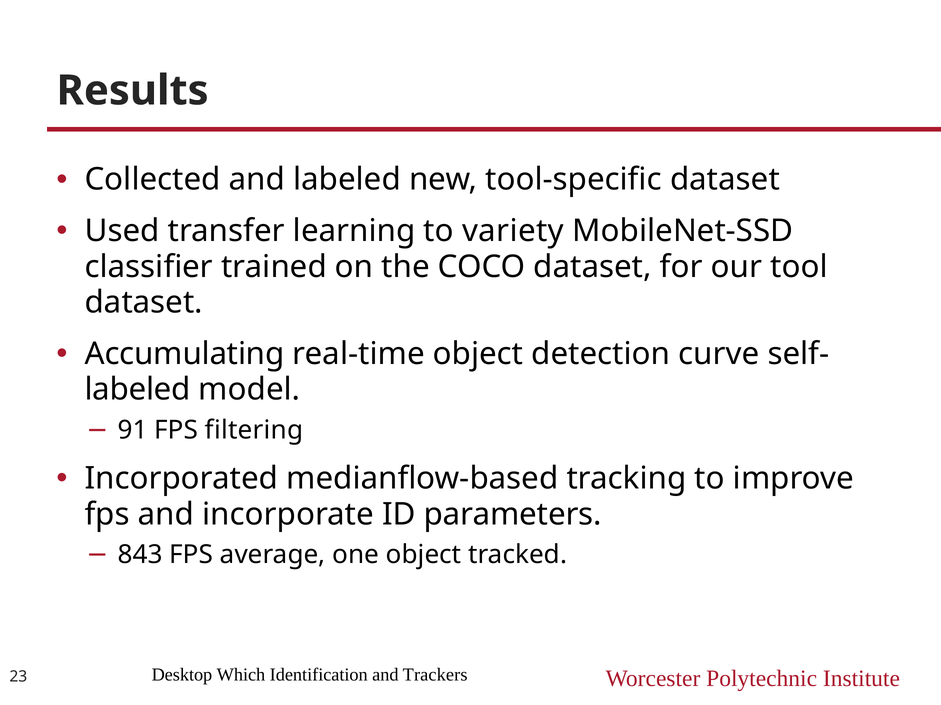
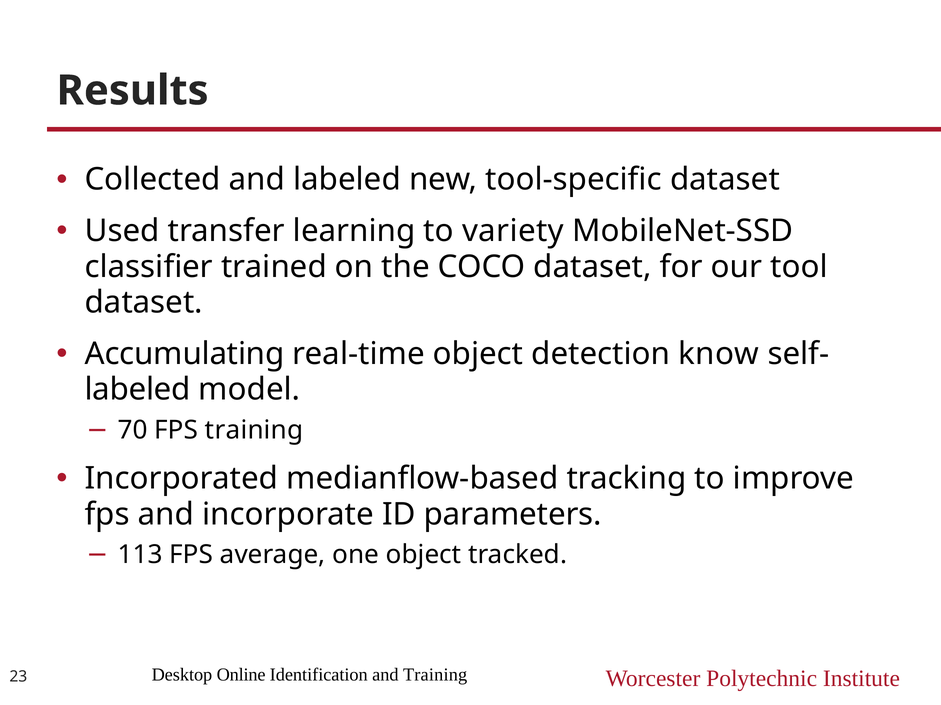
curve: curve -> know (719, 354)
91: 91 -> 70 (133, 430)
FPS filtering: filtering -> training (254, 430)
843: 843 -> 113 (140, 555)
Which: Which -> Online (241, 676)
and Trackers: Trackers -> Training (435, 676)
